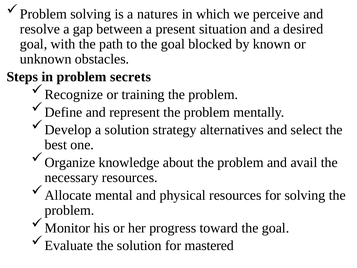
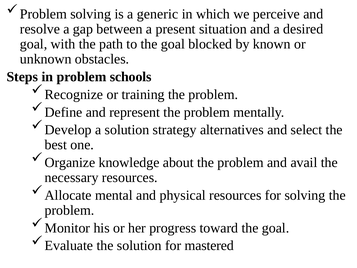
natures: natures -> generic (158, 14)
secrets: secrets -> schools (131, 77)
